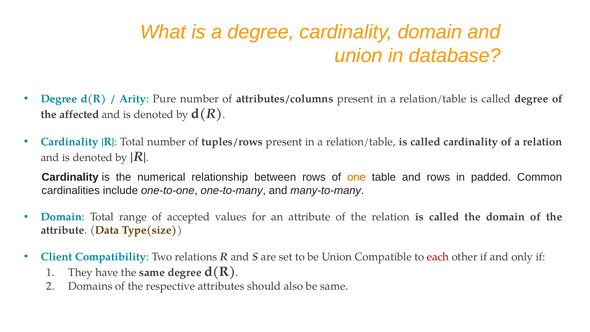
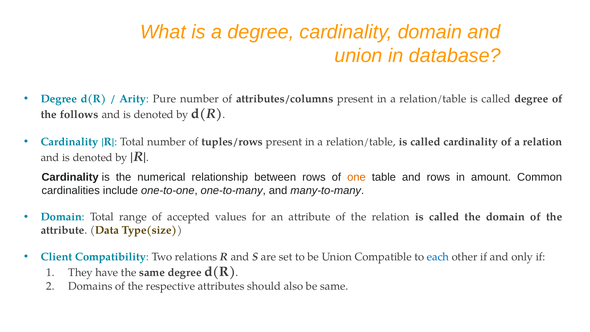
affected: affected -> follows (79, 115)
padded: padded -> amount (491, 177)
each colour: red -> blue (438, 257)
